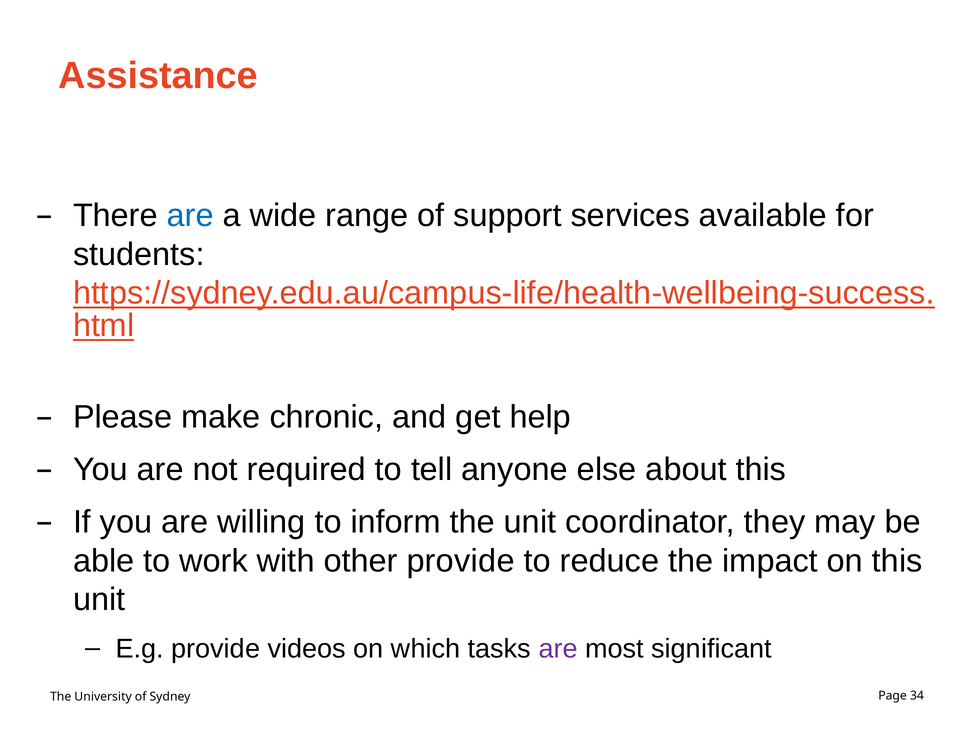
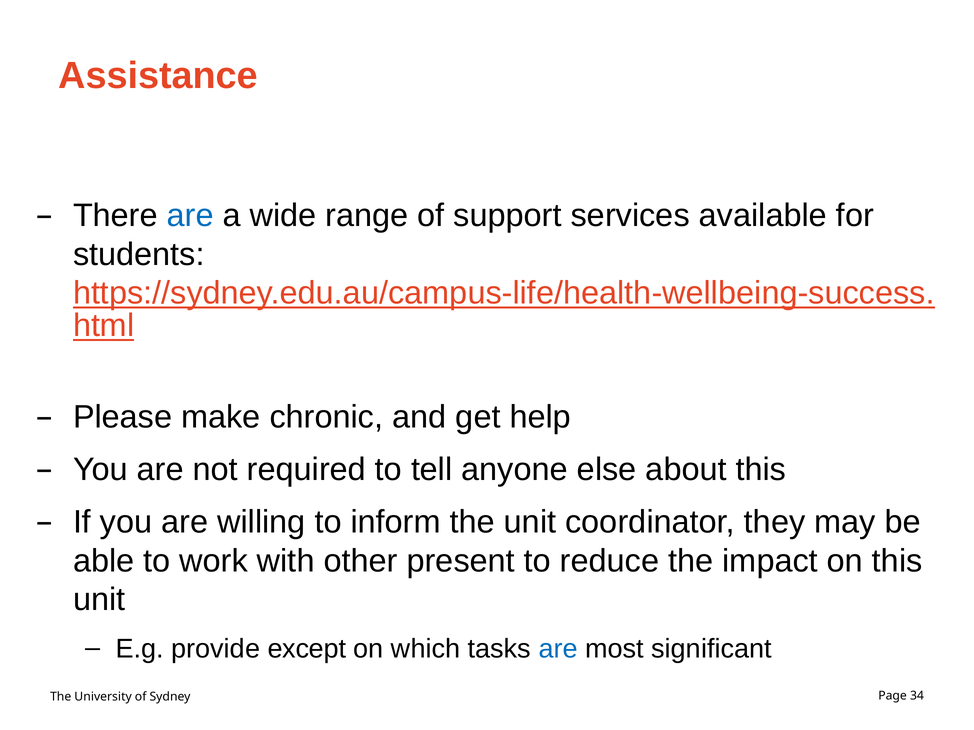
other provide: provide -> present (461, 561)
videos: videos -> except (307, 649)
are colour: purple -> blue (558, 649)
